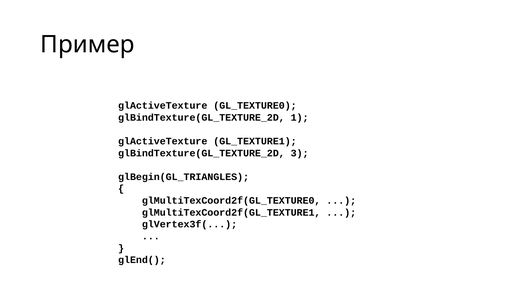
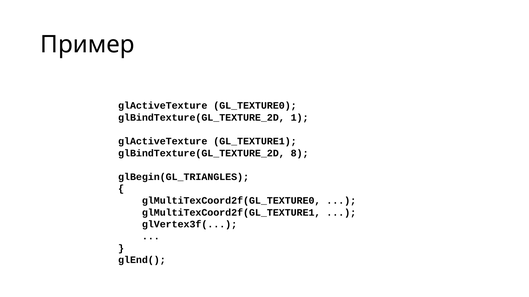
3: 3 -> 8 (300, 153)
